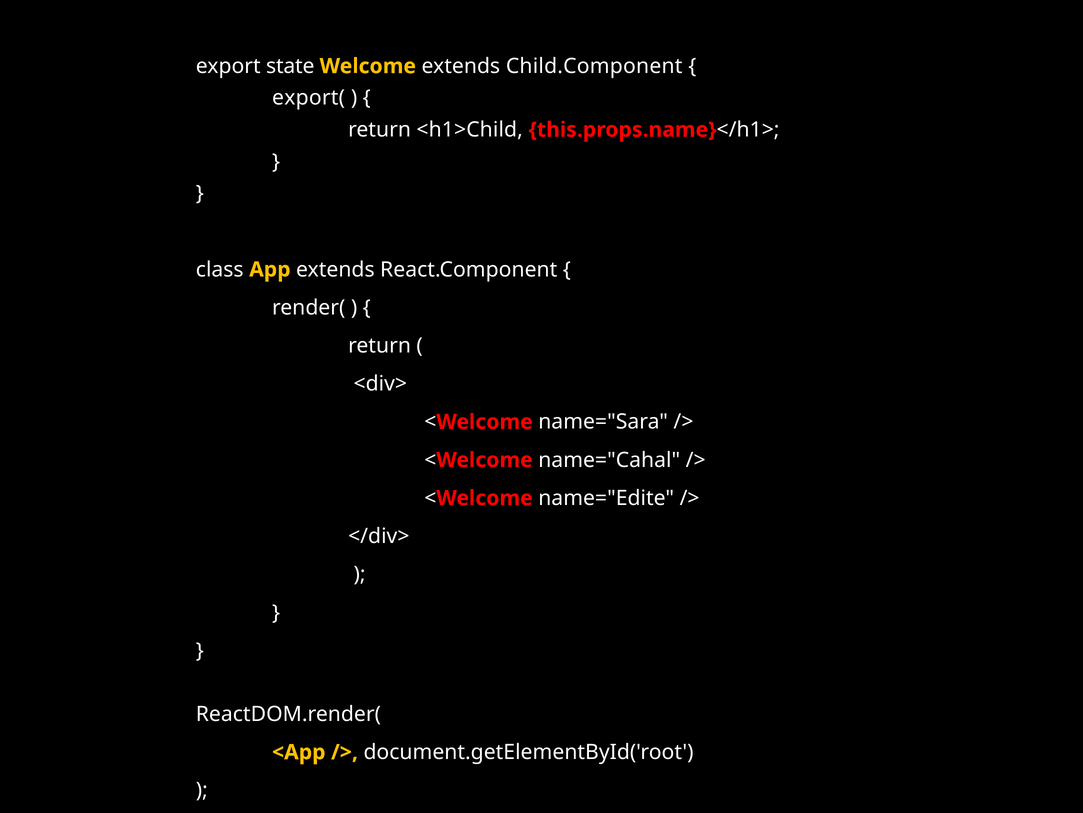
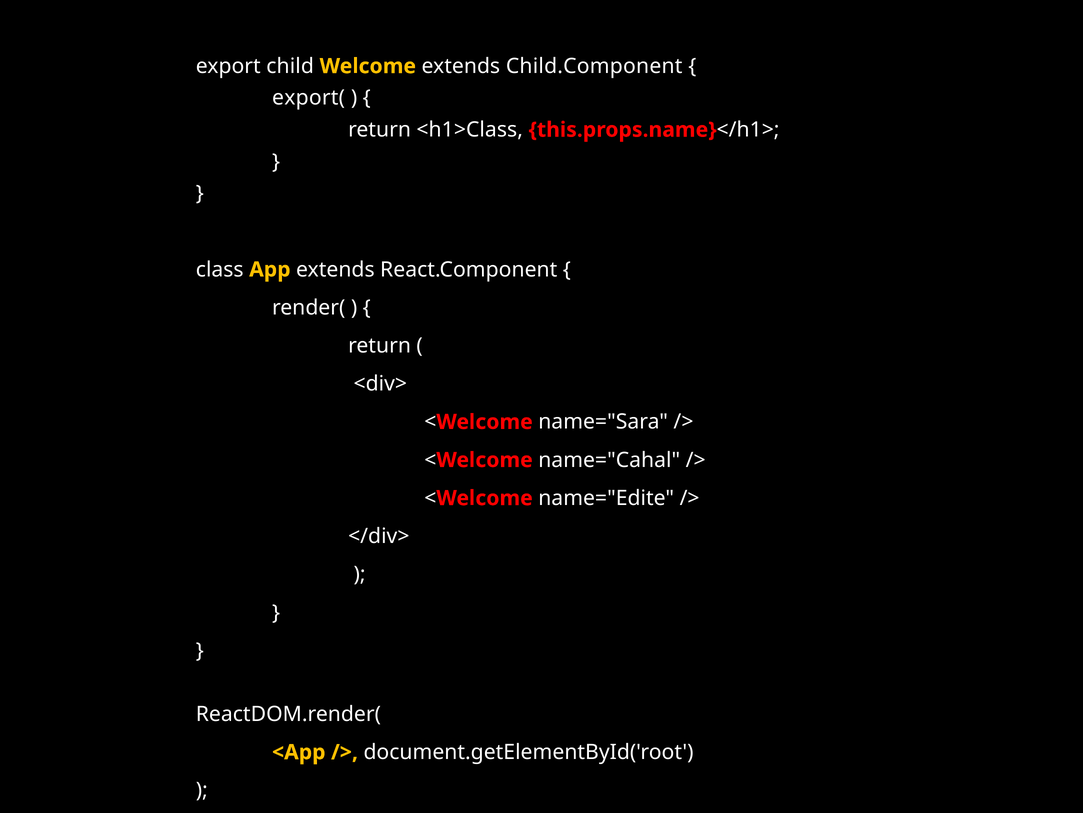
state: state -> child (290, 66)
<h1>Child: <h1>Child -> <h1>Class (470, 130)
